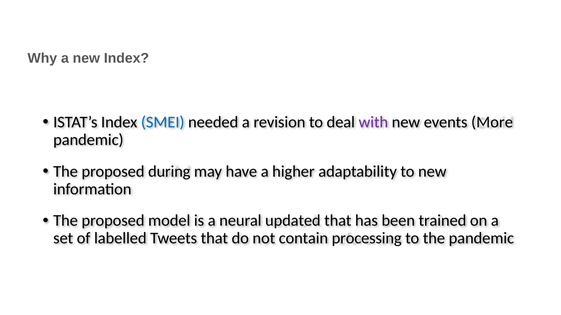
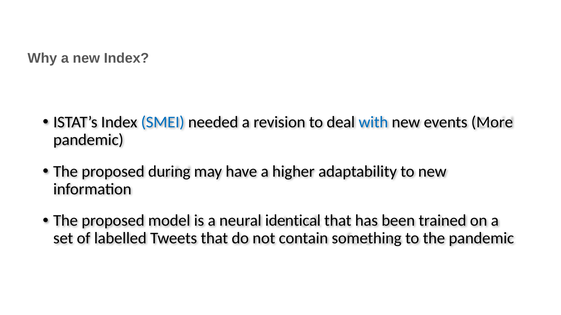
with colour: purple -> blue (373, 122)
updated: updated -> identical (293, 221)
processing: processing -> something (367, 239)
